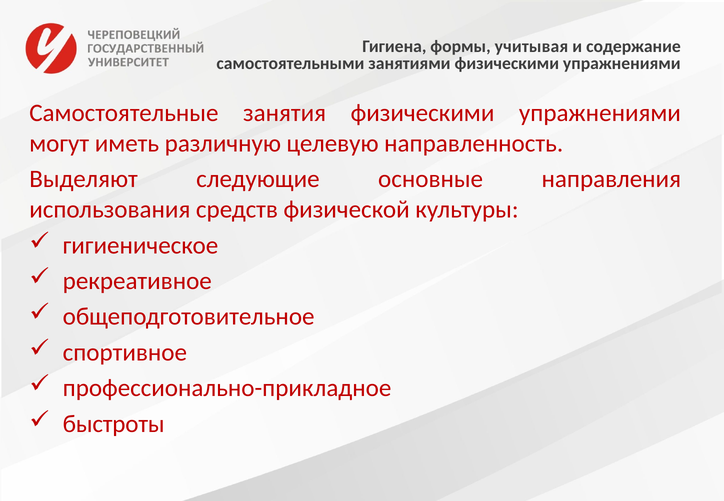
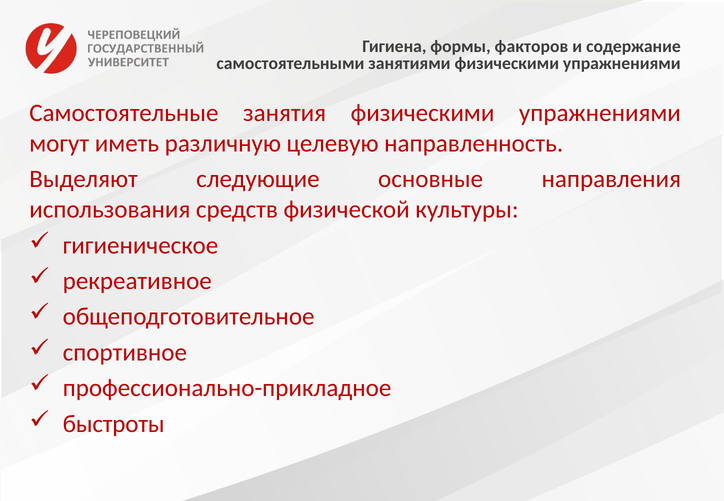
учитывая: учитывая -> факторов (531, 46)
